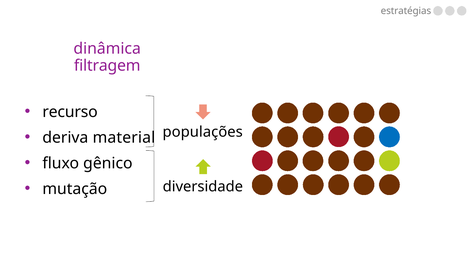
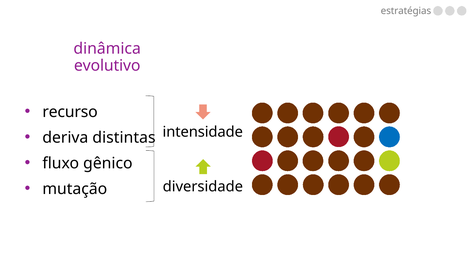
filtragem: filtragem -> evolutivo (107, 66)
populações: populações -> intensidade (203, 132)
material: material -> distintas (124, 137)
